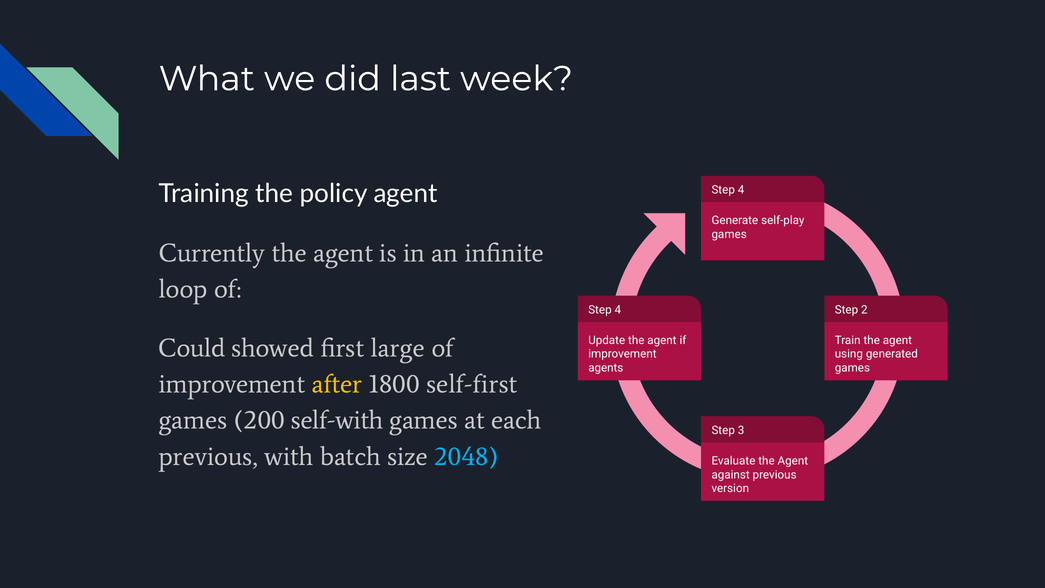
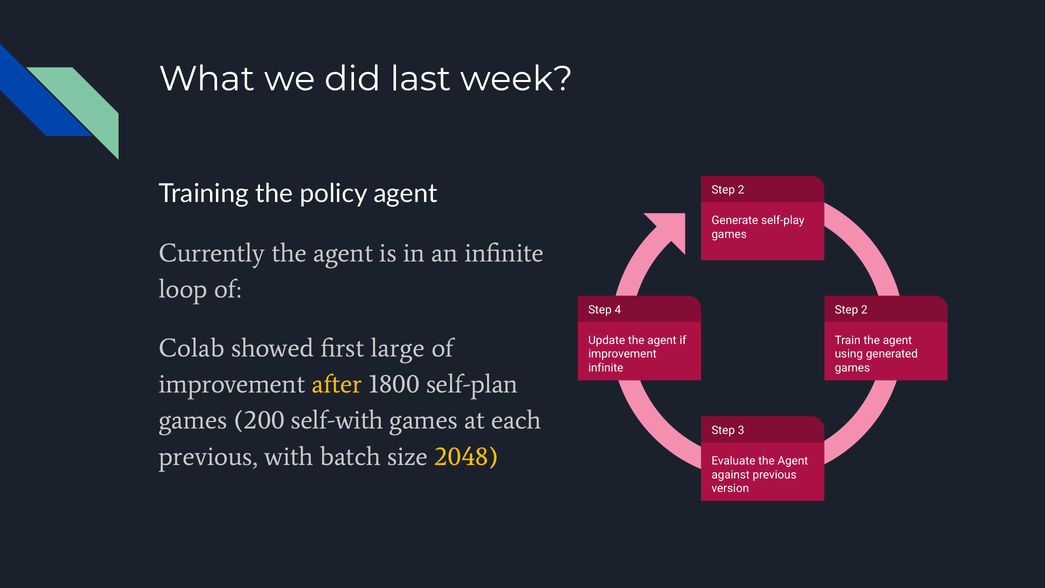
4: 4 -> 2 (741, 190)
Could: Could -> Colab (192, 348)
agents: agents -> infinite (606, 368)
self-first: self-first -> self-plan (472, 384)
2048 colour: light blue -> yellow (467, 456)
